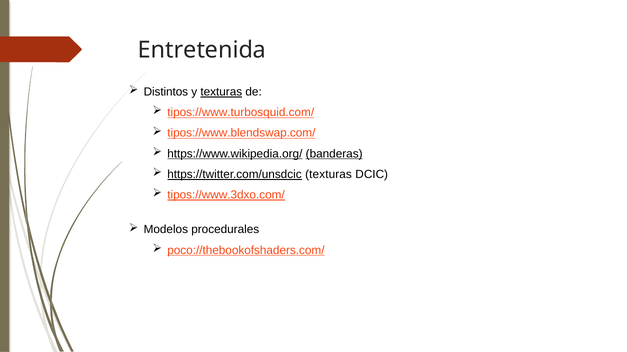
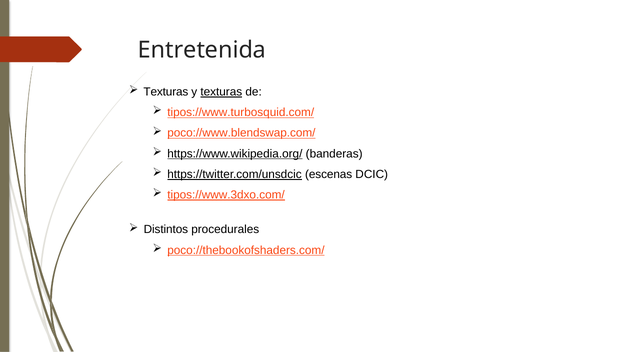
Distintos: Distintos -> Texturas (166, 92)
tipos://www.blendswap.com/: tipos://www.blendswap.com/ -> poco://www.blendswap.com/ (241, 133)
banderas underline: present -> none (334, 154)
https://twitter.com/unsdcic texturas: texturas -> escenas (329, 175)
Modelos: Modelos -> Distintos (166, 230)
